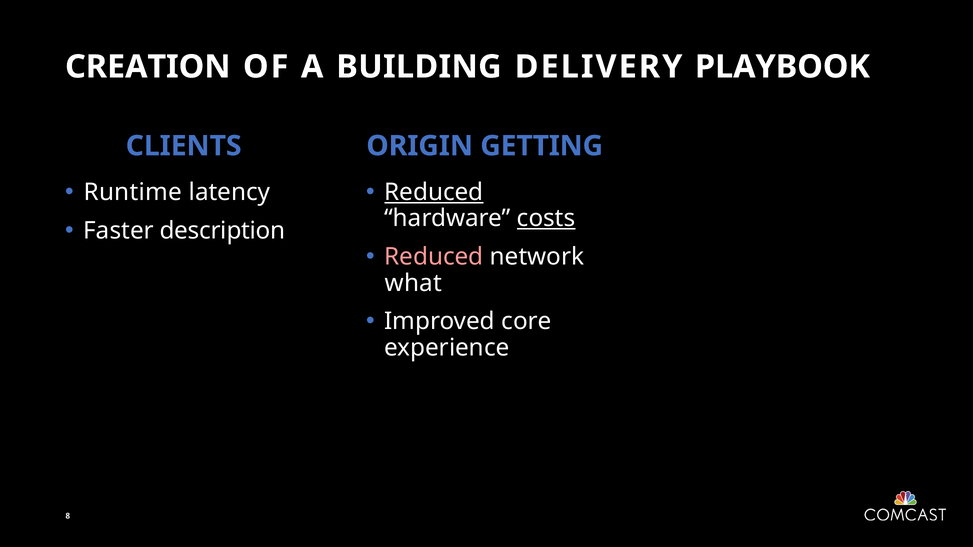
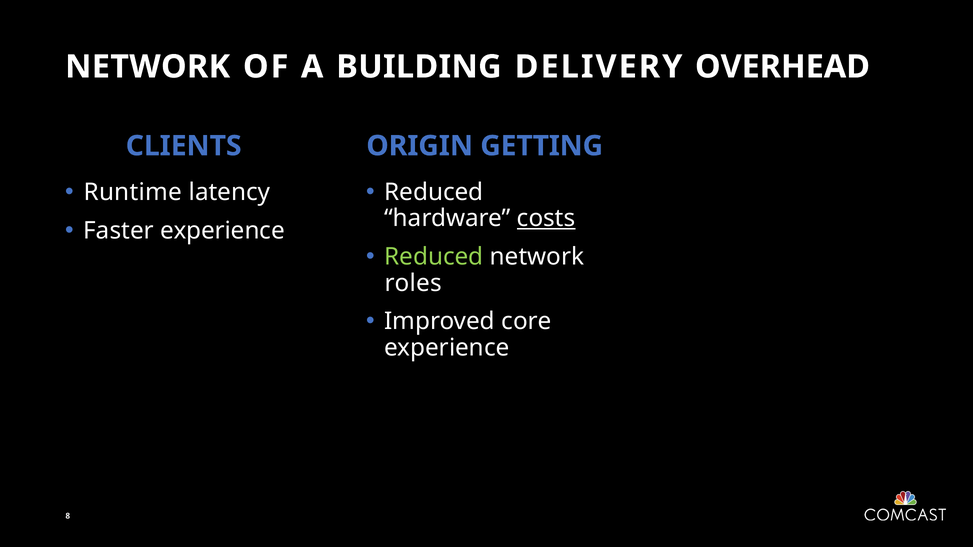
CREATION: CREATION -> NETWORK (148, 67)
PLAYBOOK: PLAYBOOK -> OVERHEAD (782, 67)
Reduced underline: present -> none (434, 192)
Faster description: description -> experience (222, 231)
Reduced colour: pink -> light green (434, 257)
what: what -> roles (413, 283)
